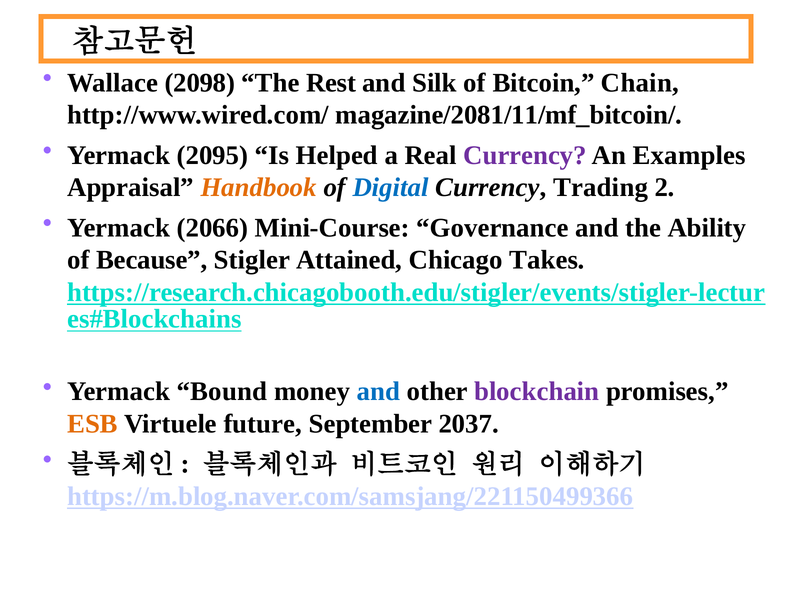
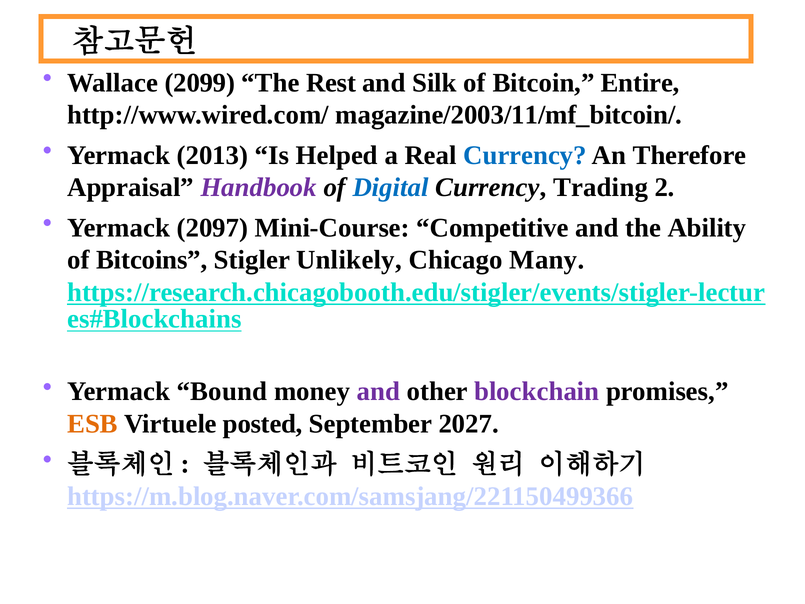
2098: 2098 -> 2099 (200, 83)
Chain: Chain -> Entire (640, 83)
magazine/2081/11/mf_bitcoin/: magazine/2081/11/mf_bitcoin/ -> magazine/2003/11/mf_bitcoin/ (509, 115)
2095: 2095 -> 2013 (212, 155)
Currency colour: purple -> blue (525, 155)
Examples: Examples -> Therefore (689, 155)
Handbook colour: orange -> purple (259, 188)
2066: 2066 -> 2097 (212, 228)
Governance: Governance -> Competitive (493, 228)
Because: Because -> Bitcoins (152, 260)
Attained: Attained -> Unlikely (349, 260)
Takes: Takes -> Many (547, 260)
and colour: blue -> purple (378, 391)
future: future -> posted (263, 424)
2037: 2037 -> 2027 (469, 424)
